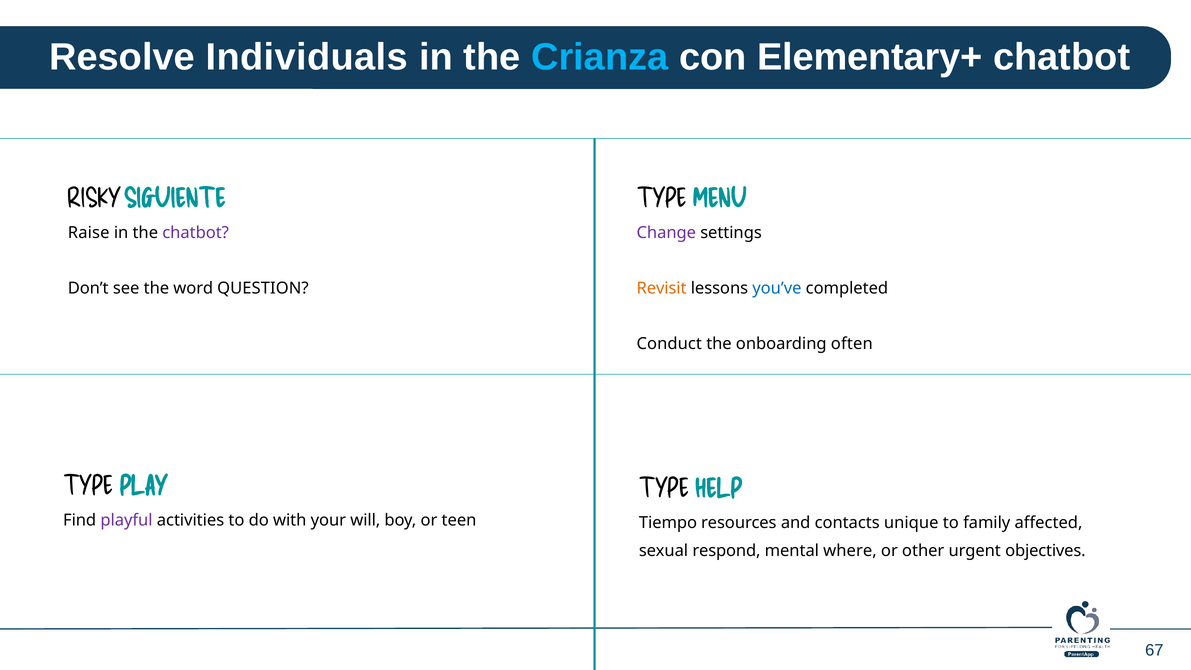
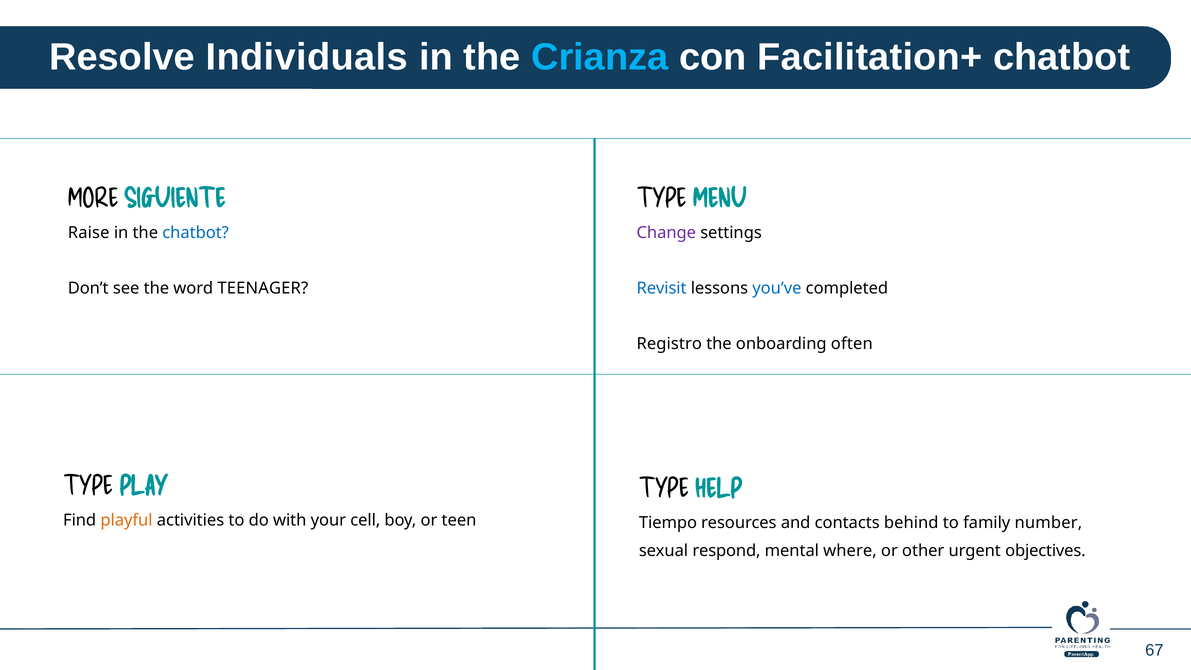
Elementary+: Elementary+ -> Facilitation+ (870, 57)
RISKY: RISKY -> MORE (93, 199)
chatbot colour: purple -> blue (196, 233)
QUESTION: QUESTION -> TEENAGER (263, 288)
Revisit colour: orange -> blue (662, 288)
Conduct: Conduct -> Registro (669, 344)
playful colour: purple -> orange (127, 520)
will: will -> cell (365, 520)
unique: unique -> behind (911, 523)
affected: affected -> number (1048, 523)
